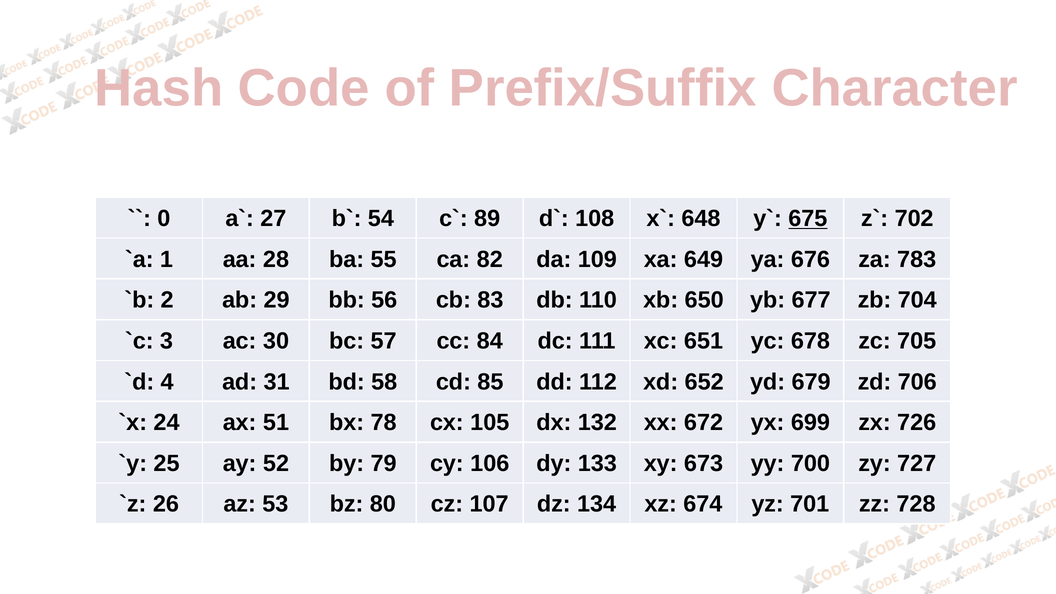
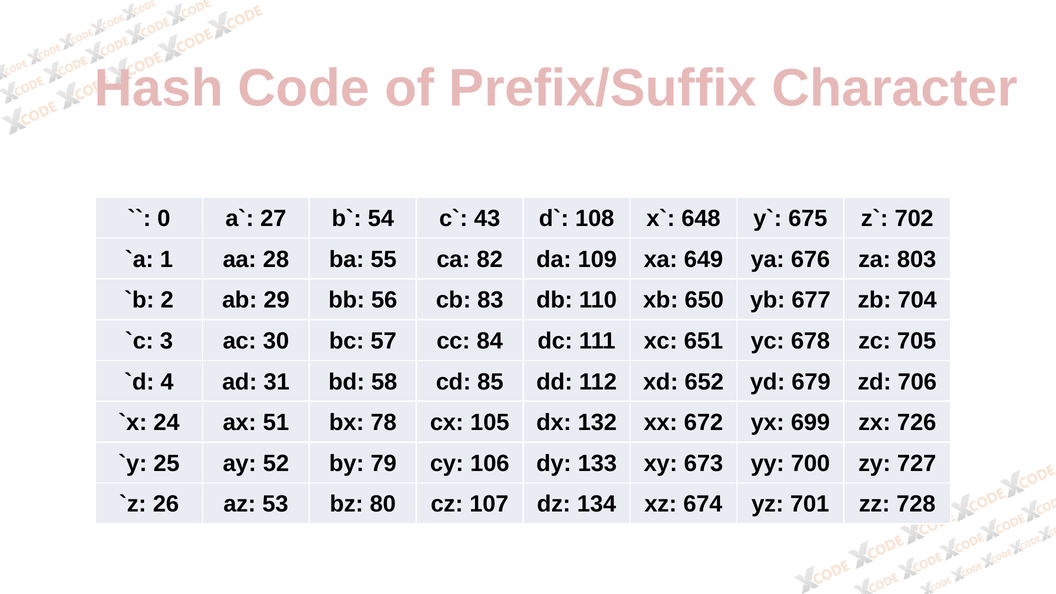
89: 89 -> 43 (487, 218)
675 underline: present -> none (808, 218)
783: 783 -> 803 (917, 259)
